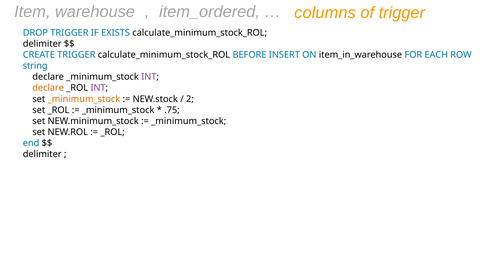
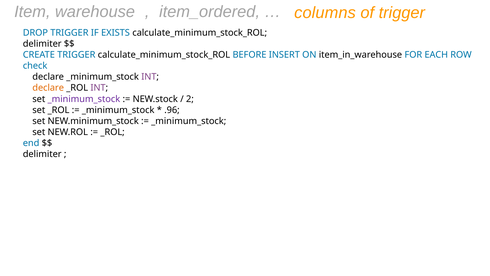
string: string -> check (35, 66)
_minimum_stock colour: orange -> purple (84, 99)
.75: .75 -> .96 (172, 110)
